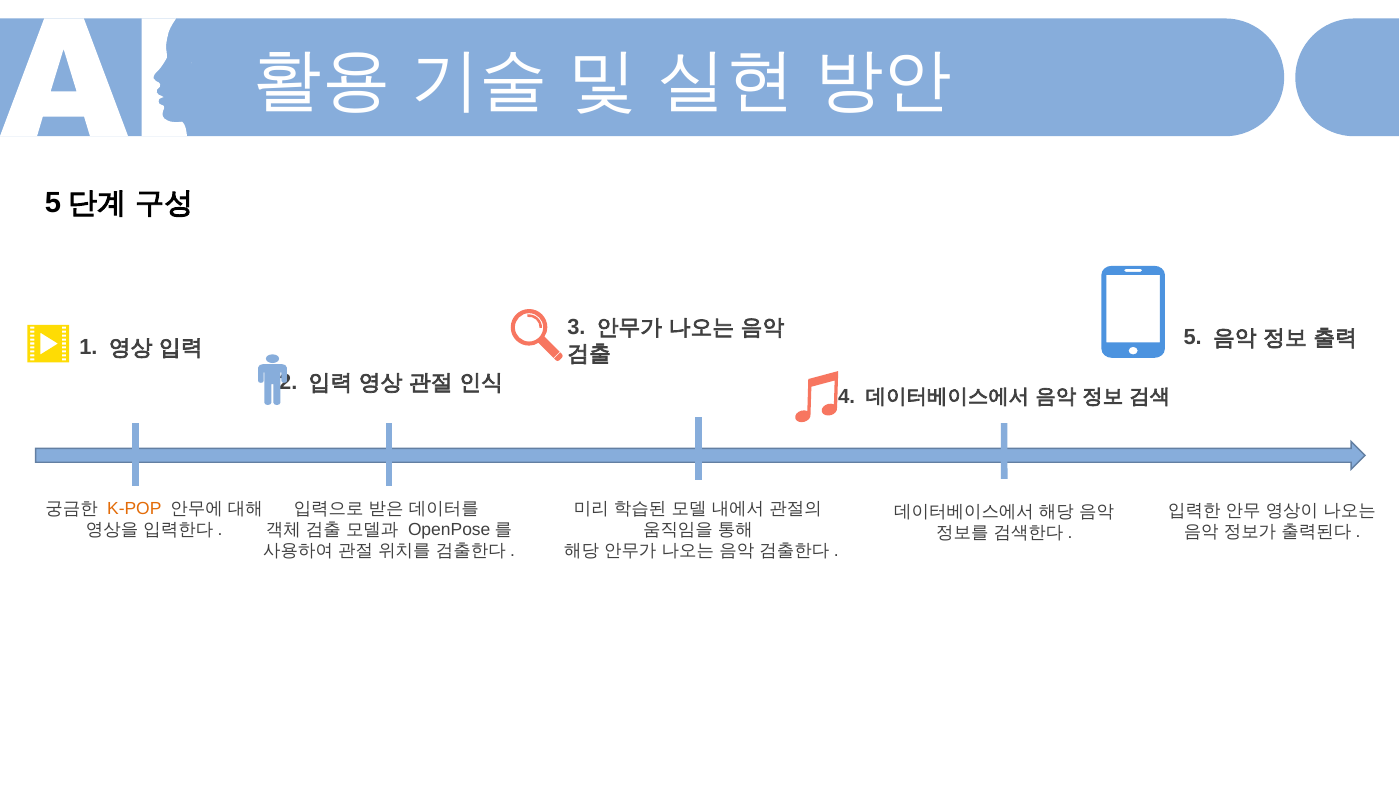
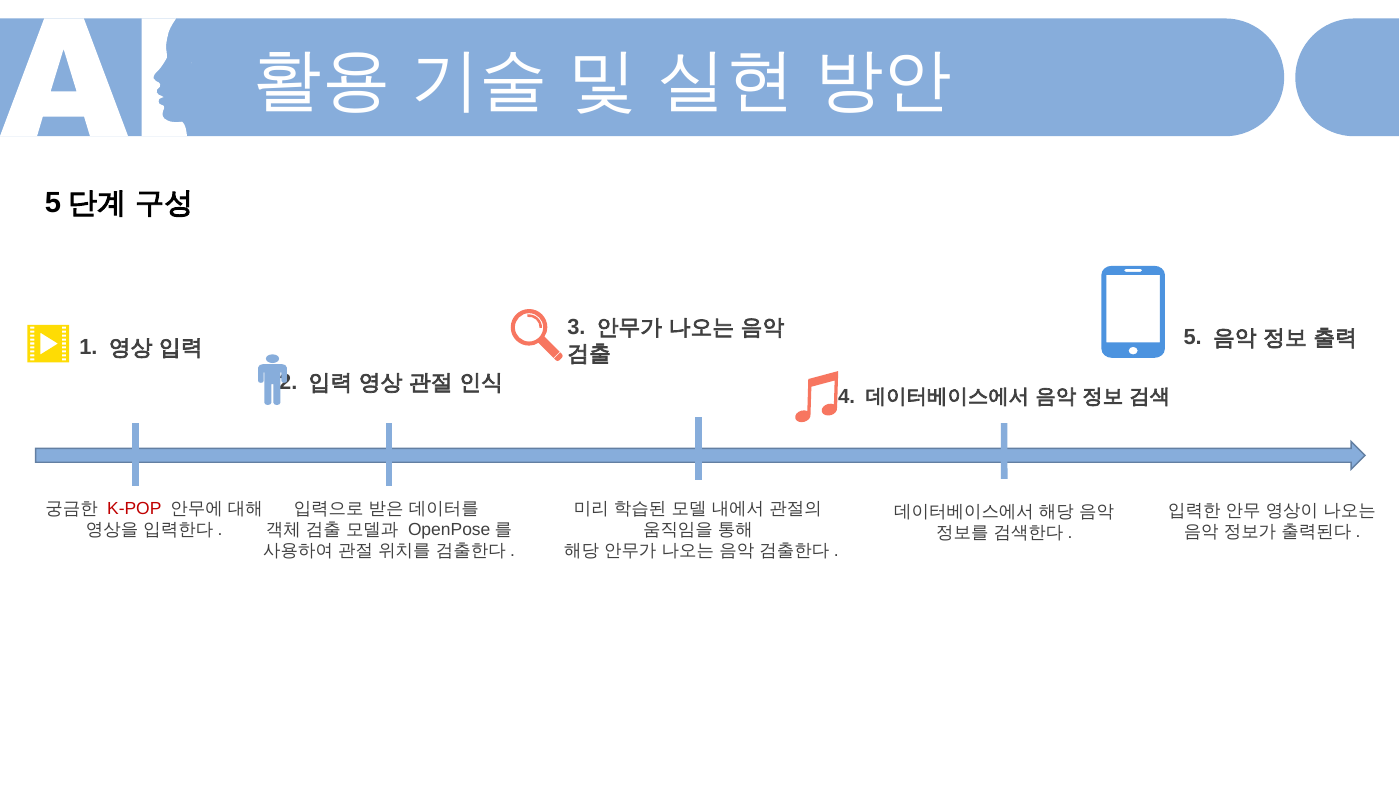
K-POP colour: orange -> red (134, 509)
